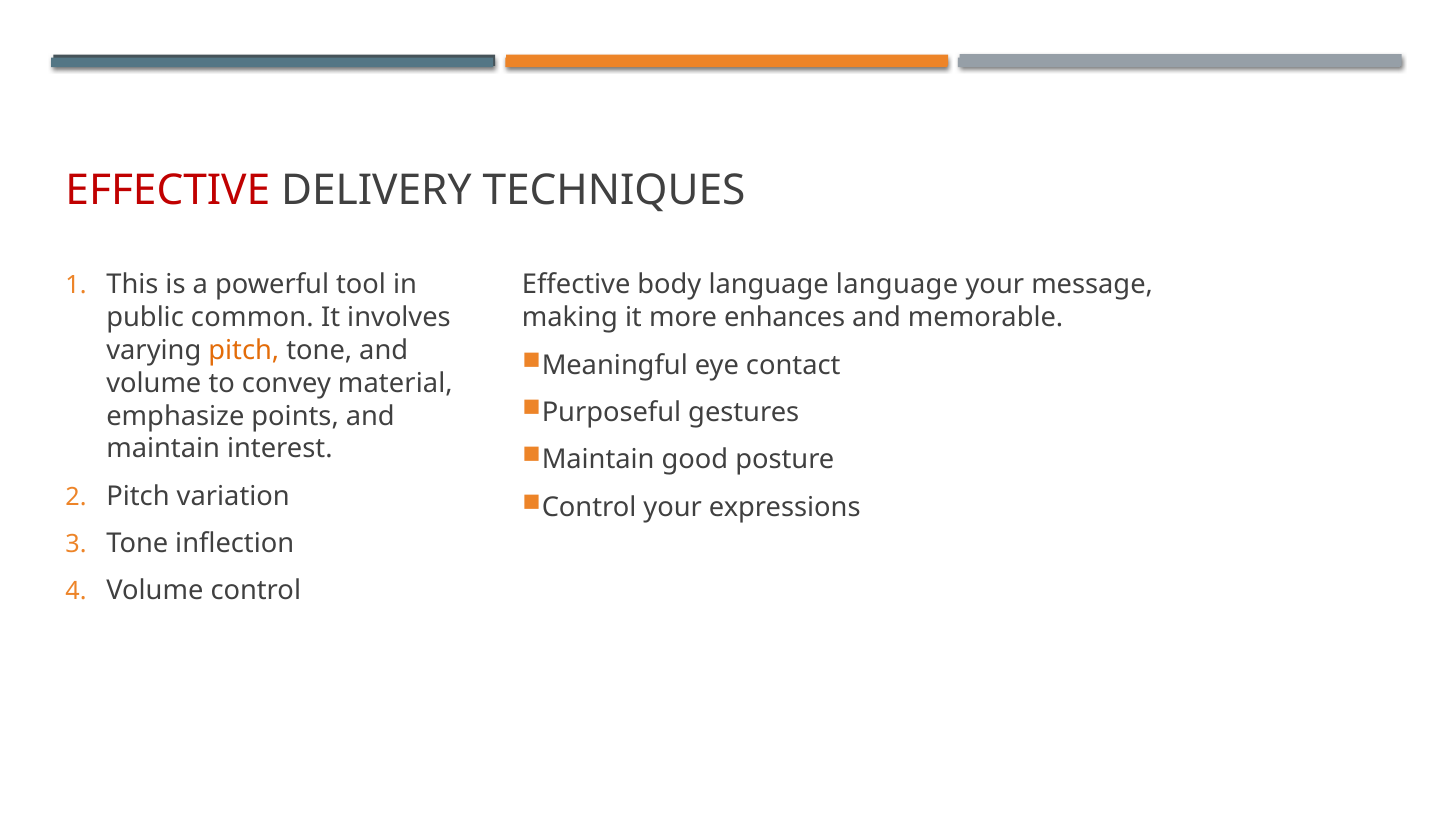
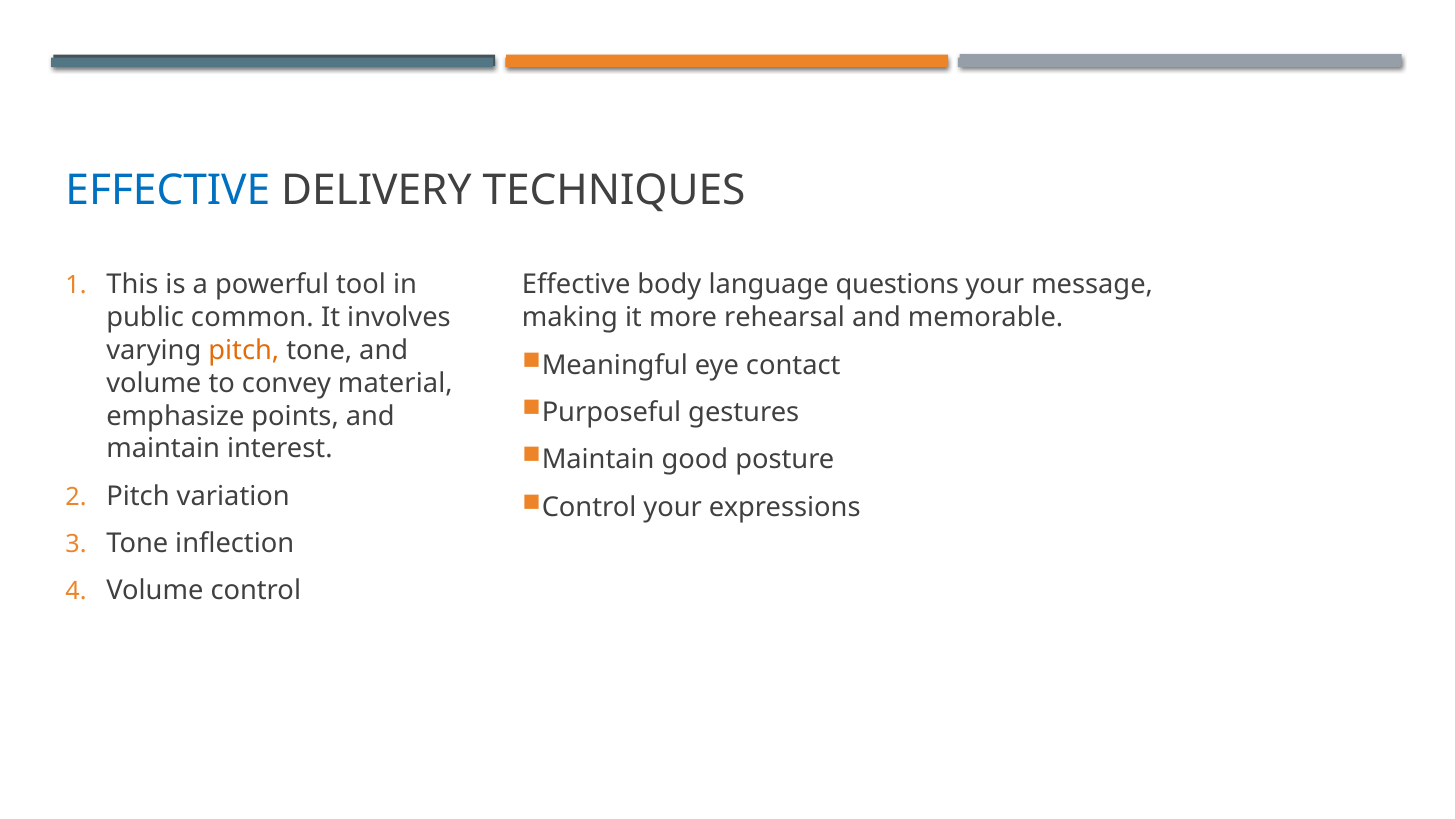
EFFECTIVE colour: red -> blue (168, 191)
language language: language -> questions (897, 285)
enhances: enhances -> rehearsal (784, 318)
